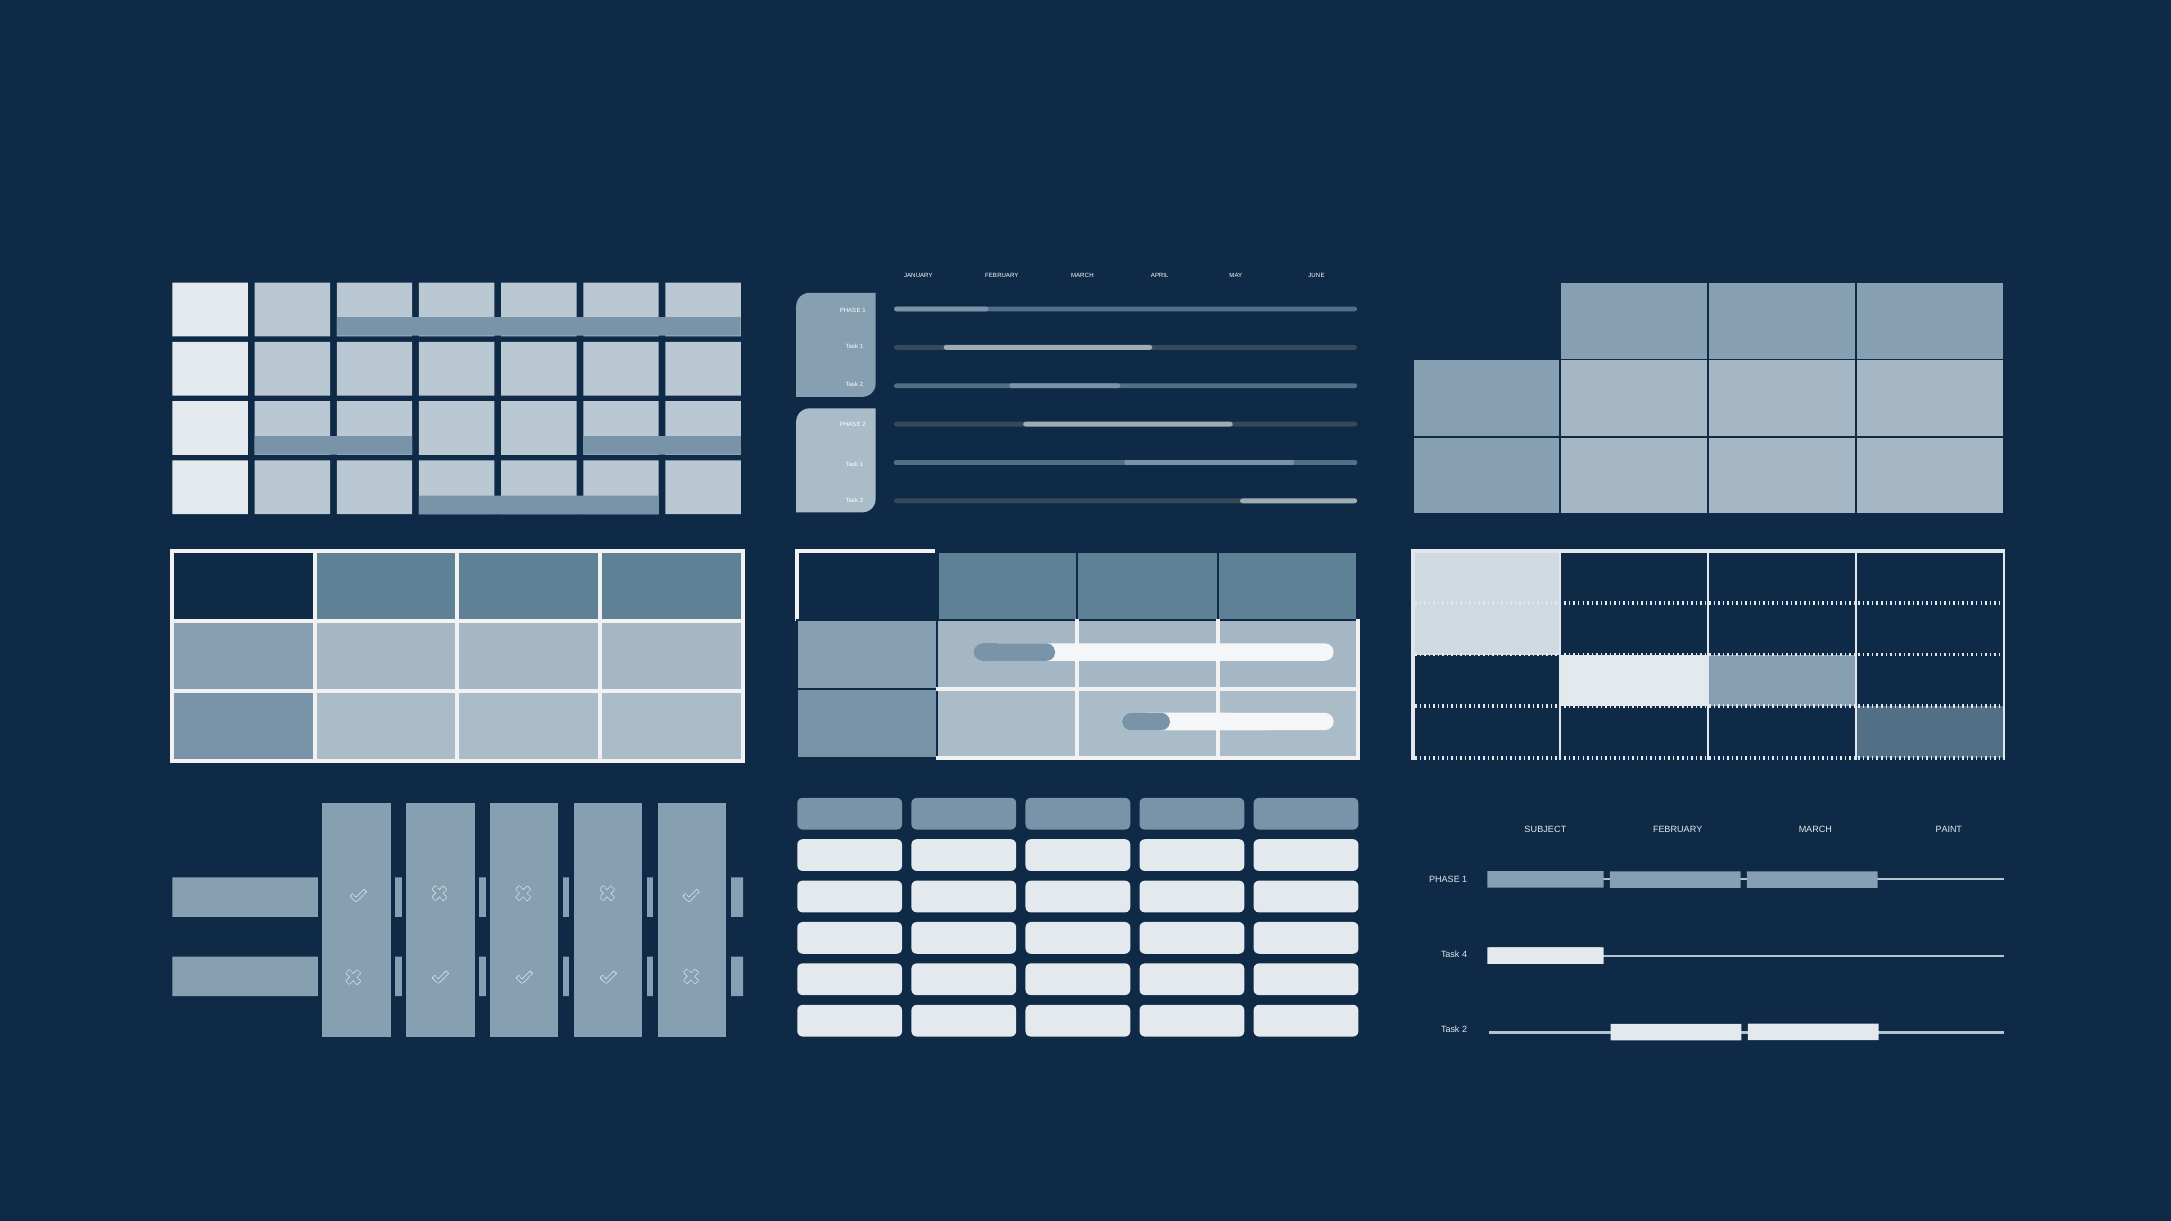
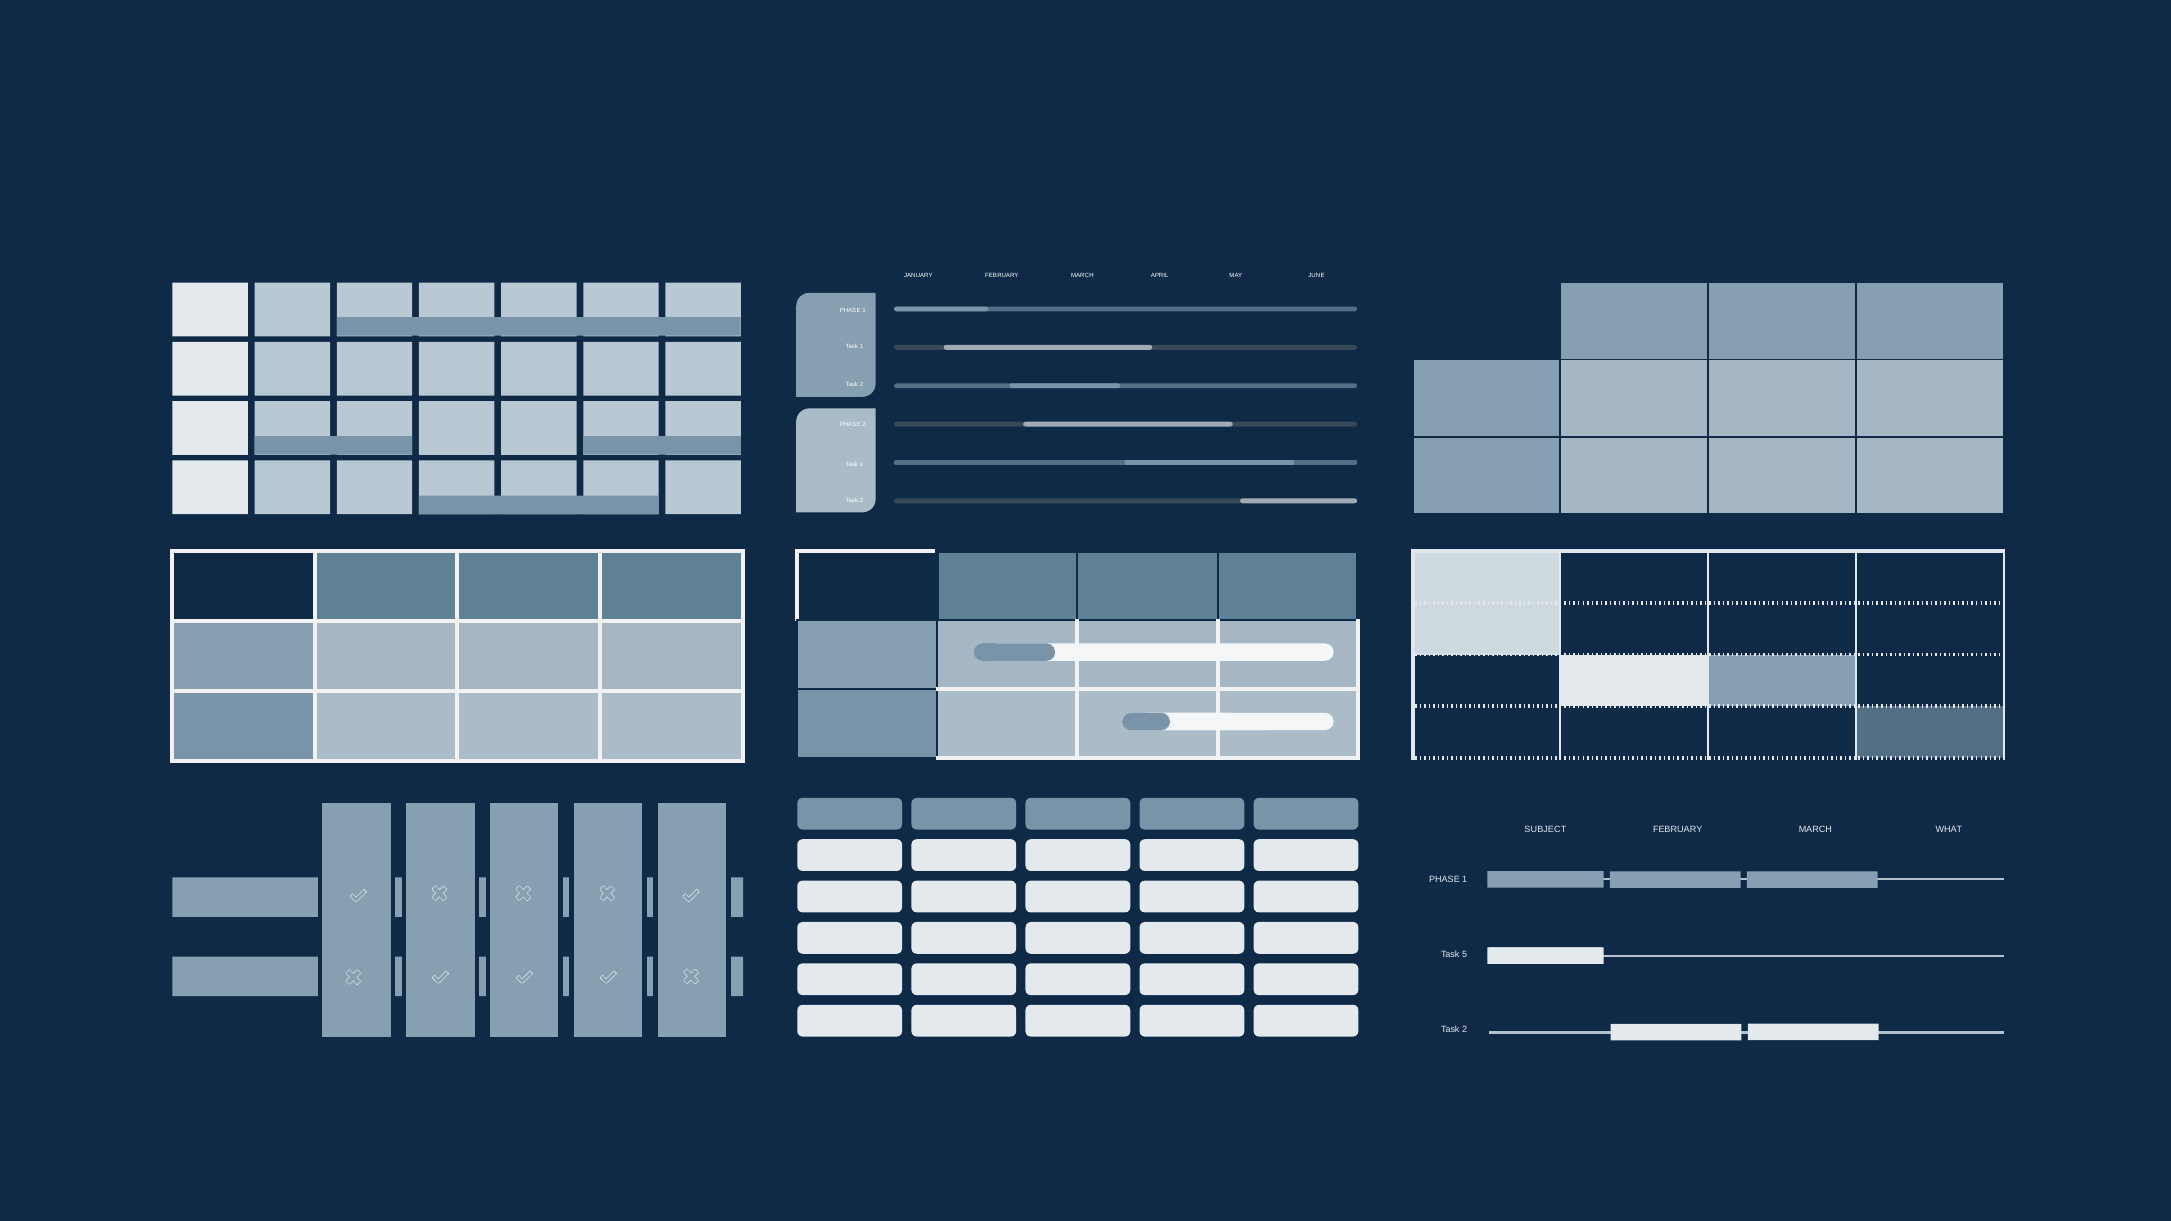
PAINT: PAINT -> WHAT (1949, 830)
4: 4 -> 5 (1465, 955)
